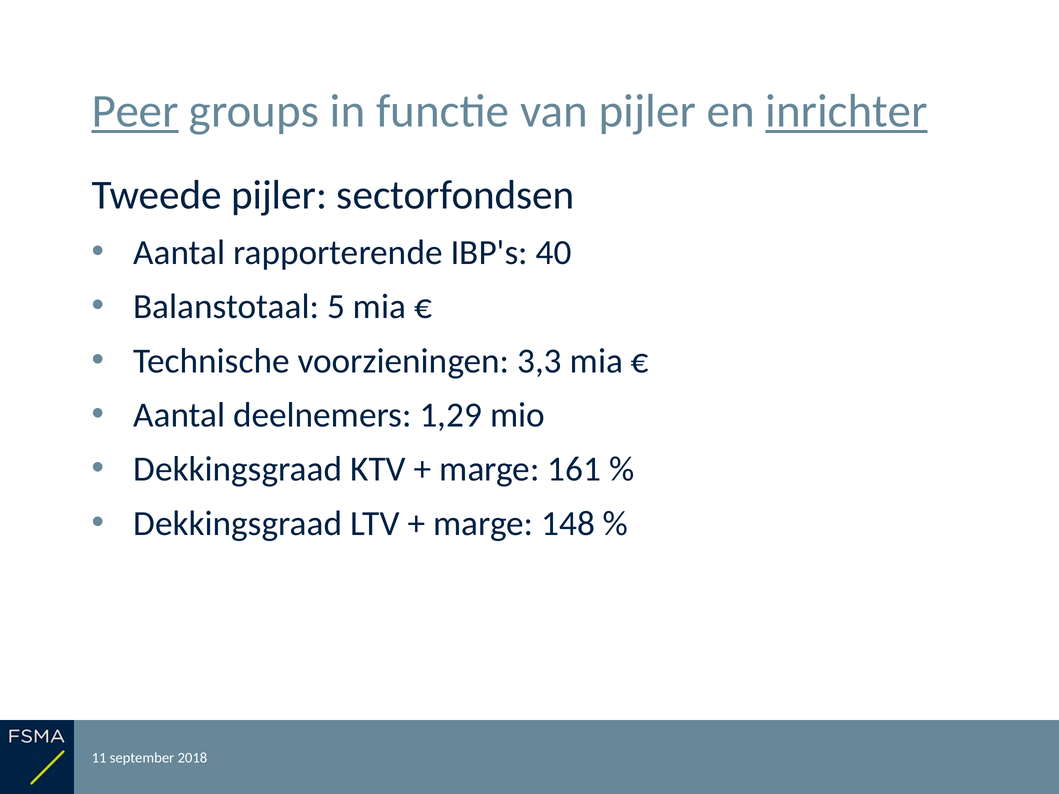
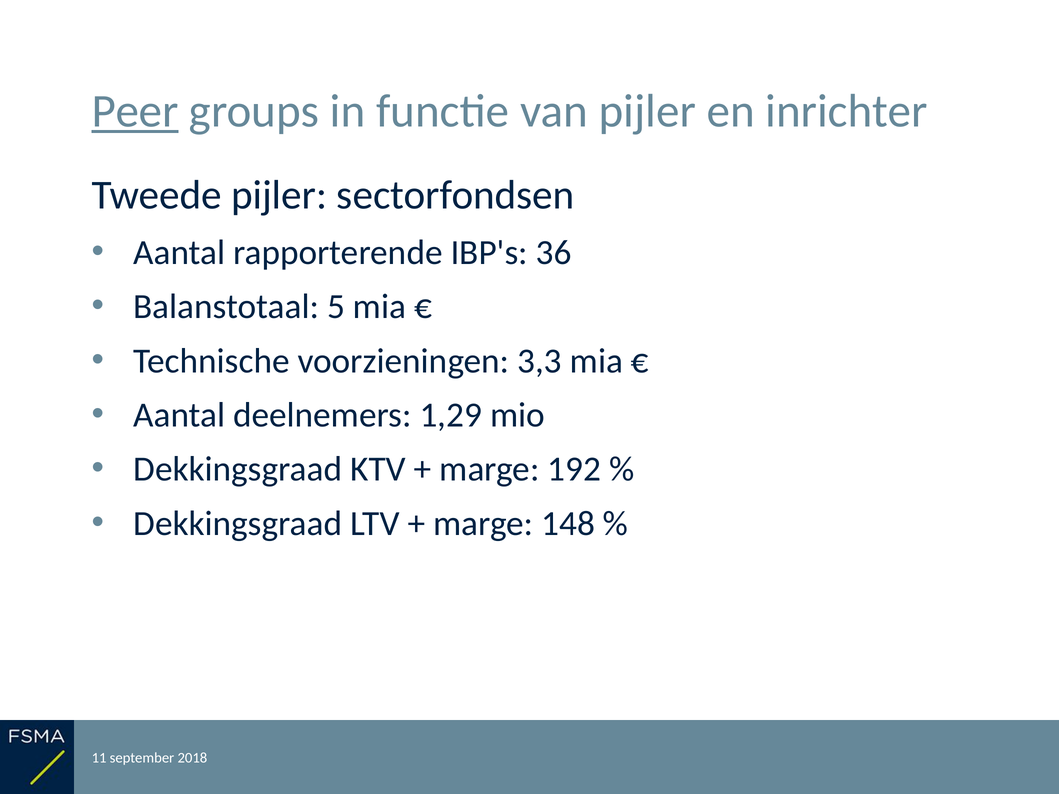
inrichter underline: present -> none (846, 111)
40: 40 -> 36 (554, 253)
161: 161 -> 192 (574, 469)
